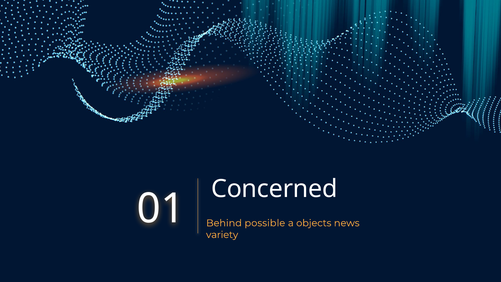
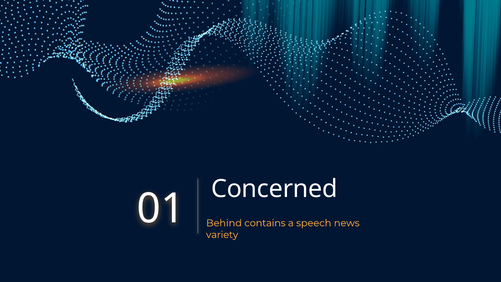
possible: possible -> contains (265, 223)
objects: objects -> speech (314, 223)
